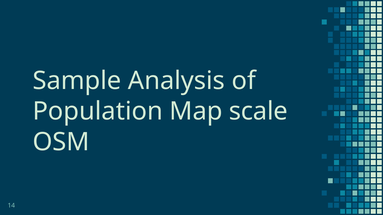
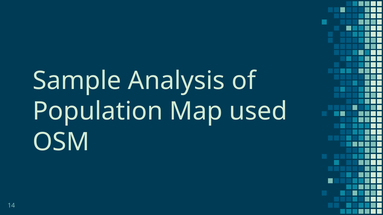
scale: scale -> used (258, 112)
